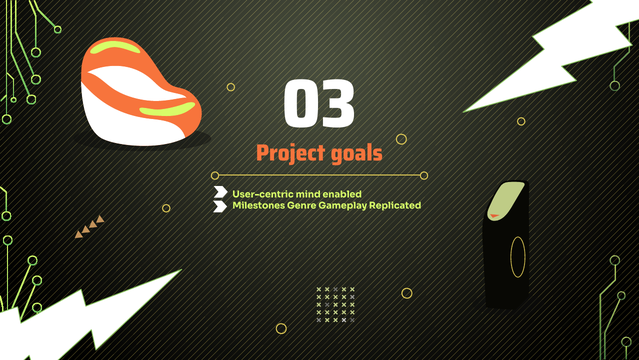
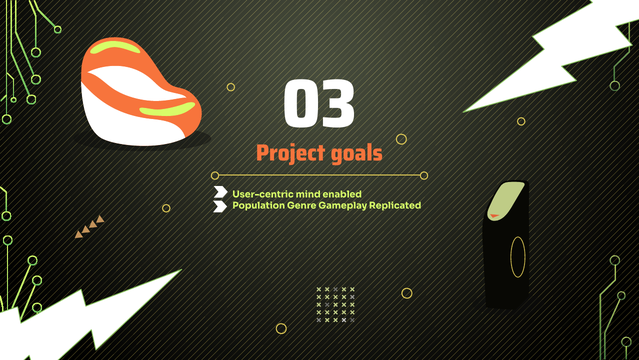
Milestones: Milestones -> Population (259, 205)
